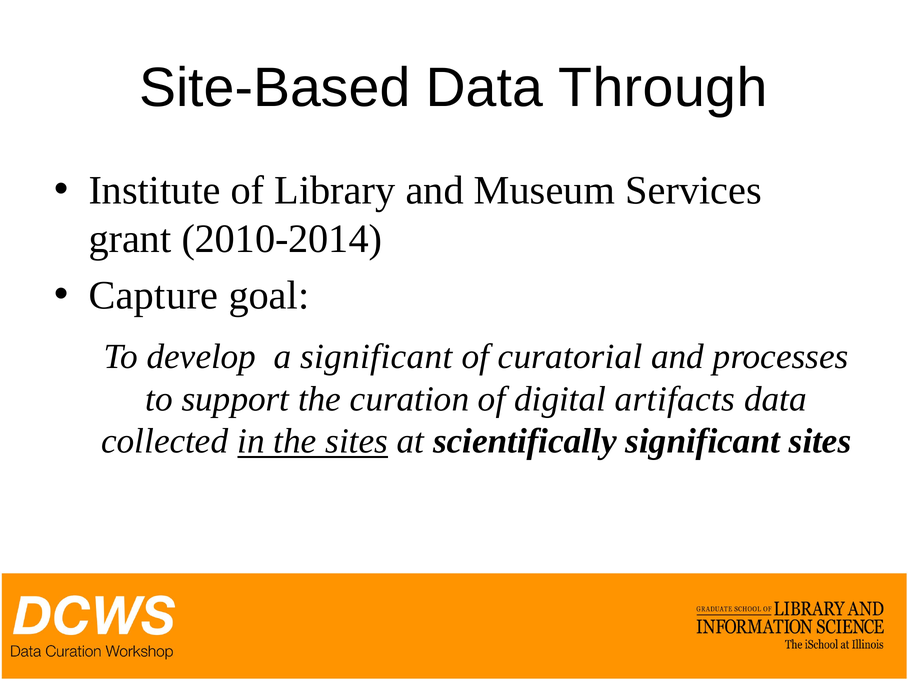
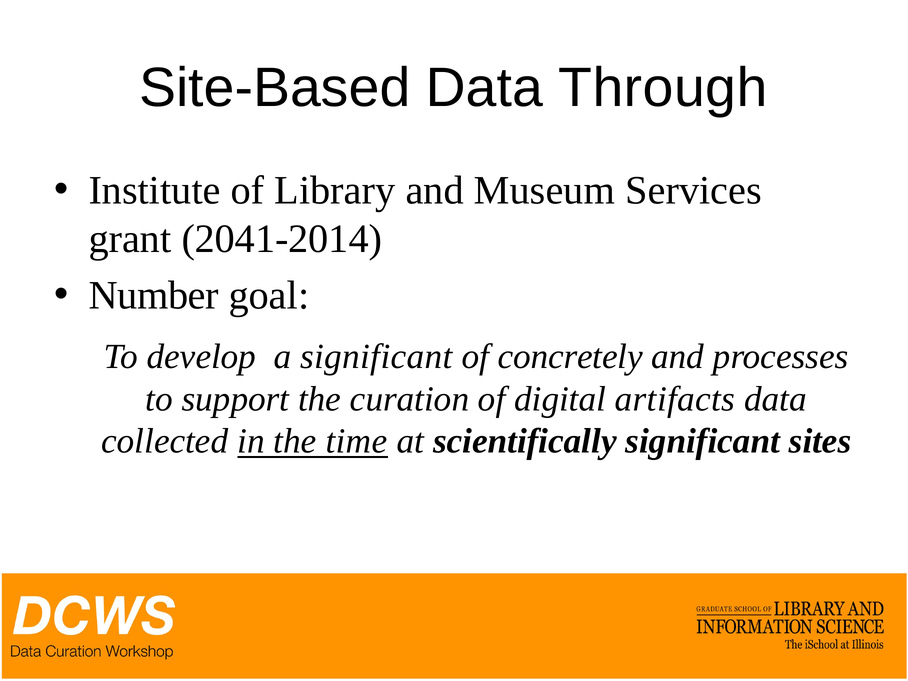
2010-2014: 2010-2014 -> 2041-2014 (282, 239)
Capture: Capture -> Number (154, 295)
curatorial: curatorial -> concretely (570, 357)
the sites: sites -> time (356, 441)
